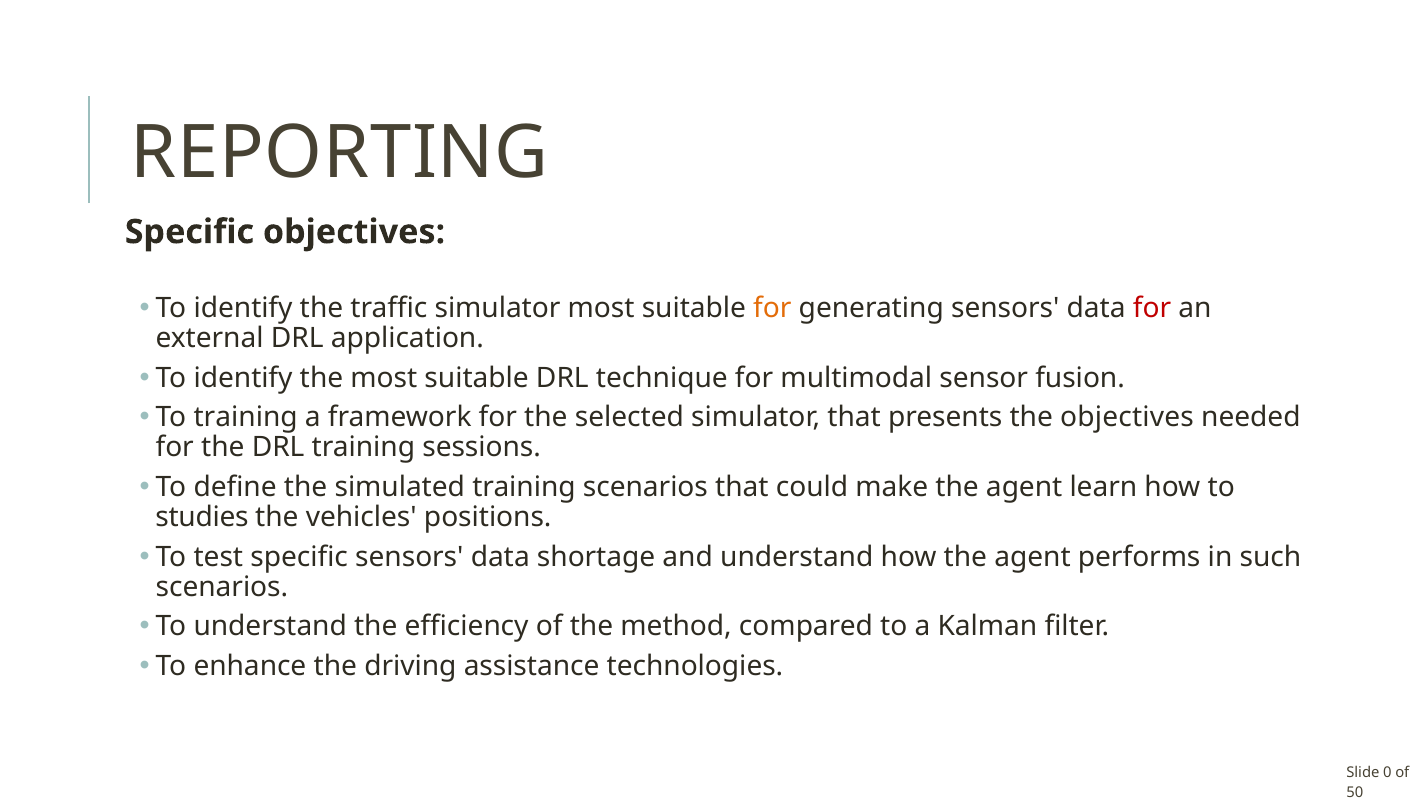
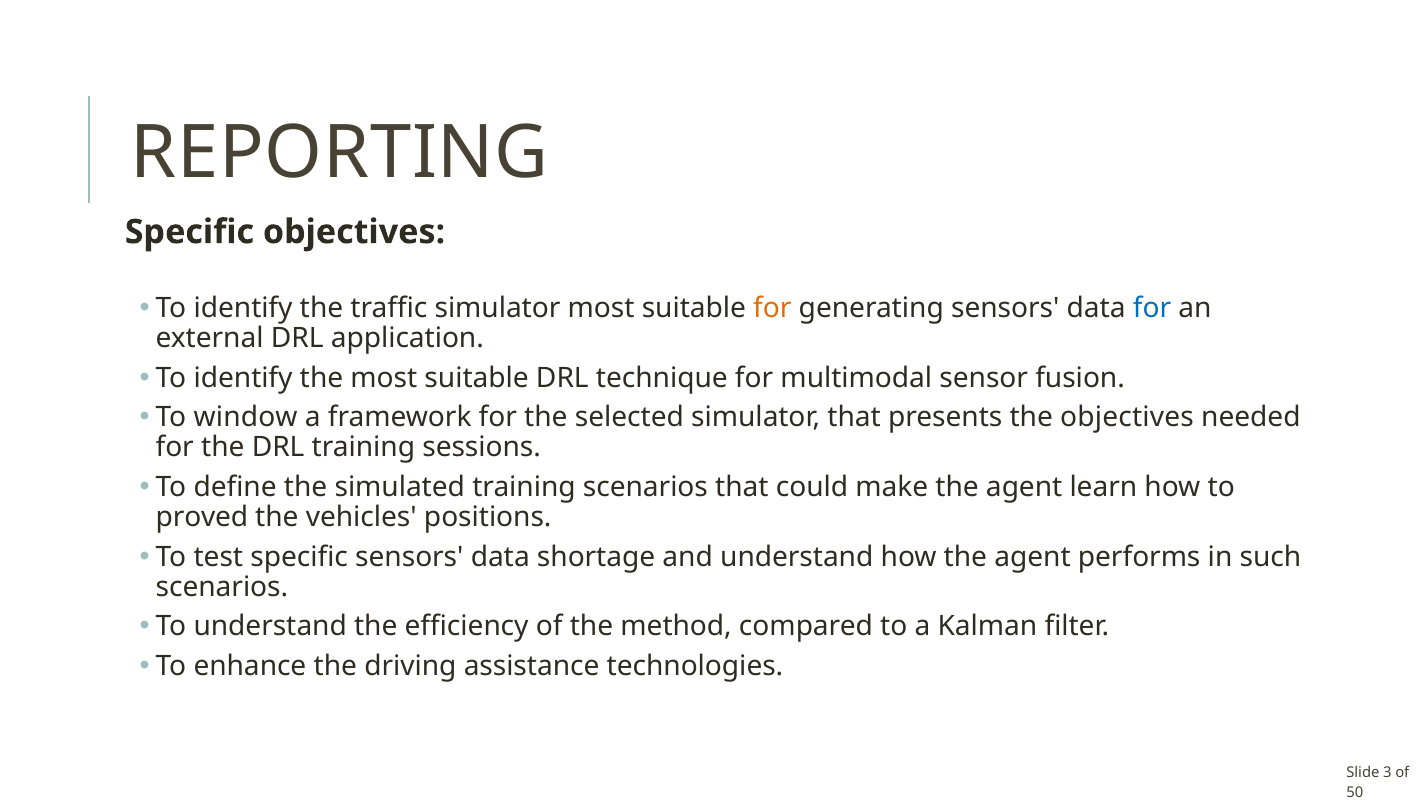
for colour: red -> blue (1152, 308)
To training: training -> window (246, 417)
studies: studies -> proved (202, 517)
0: 0 -> 3 (1387, 773)
